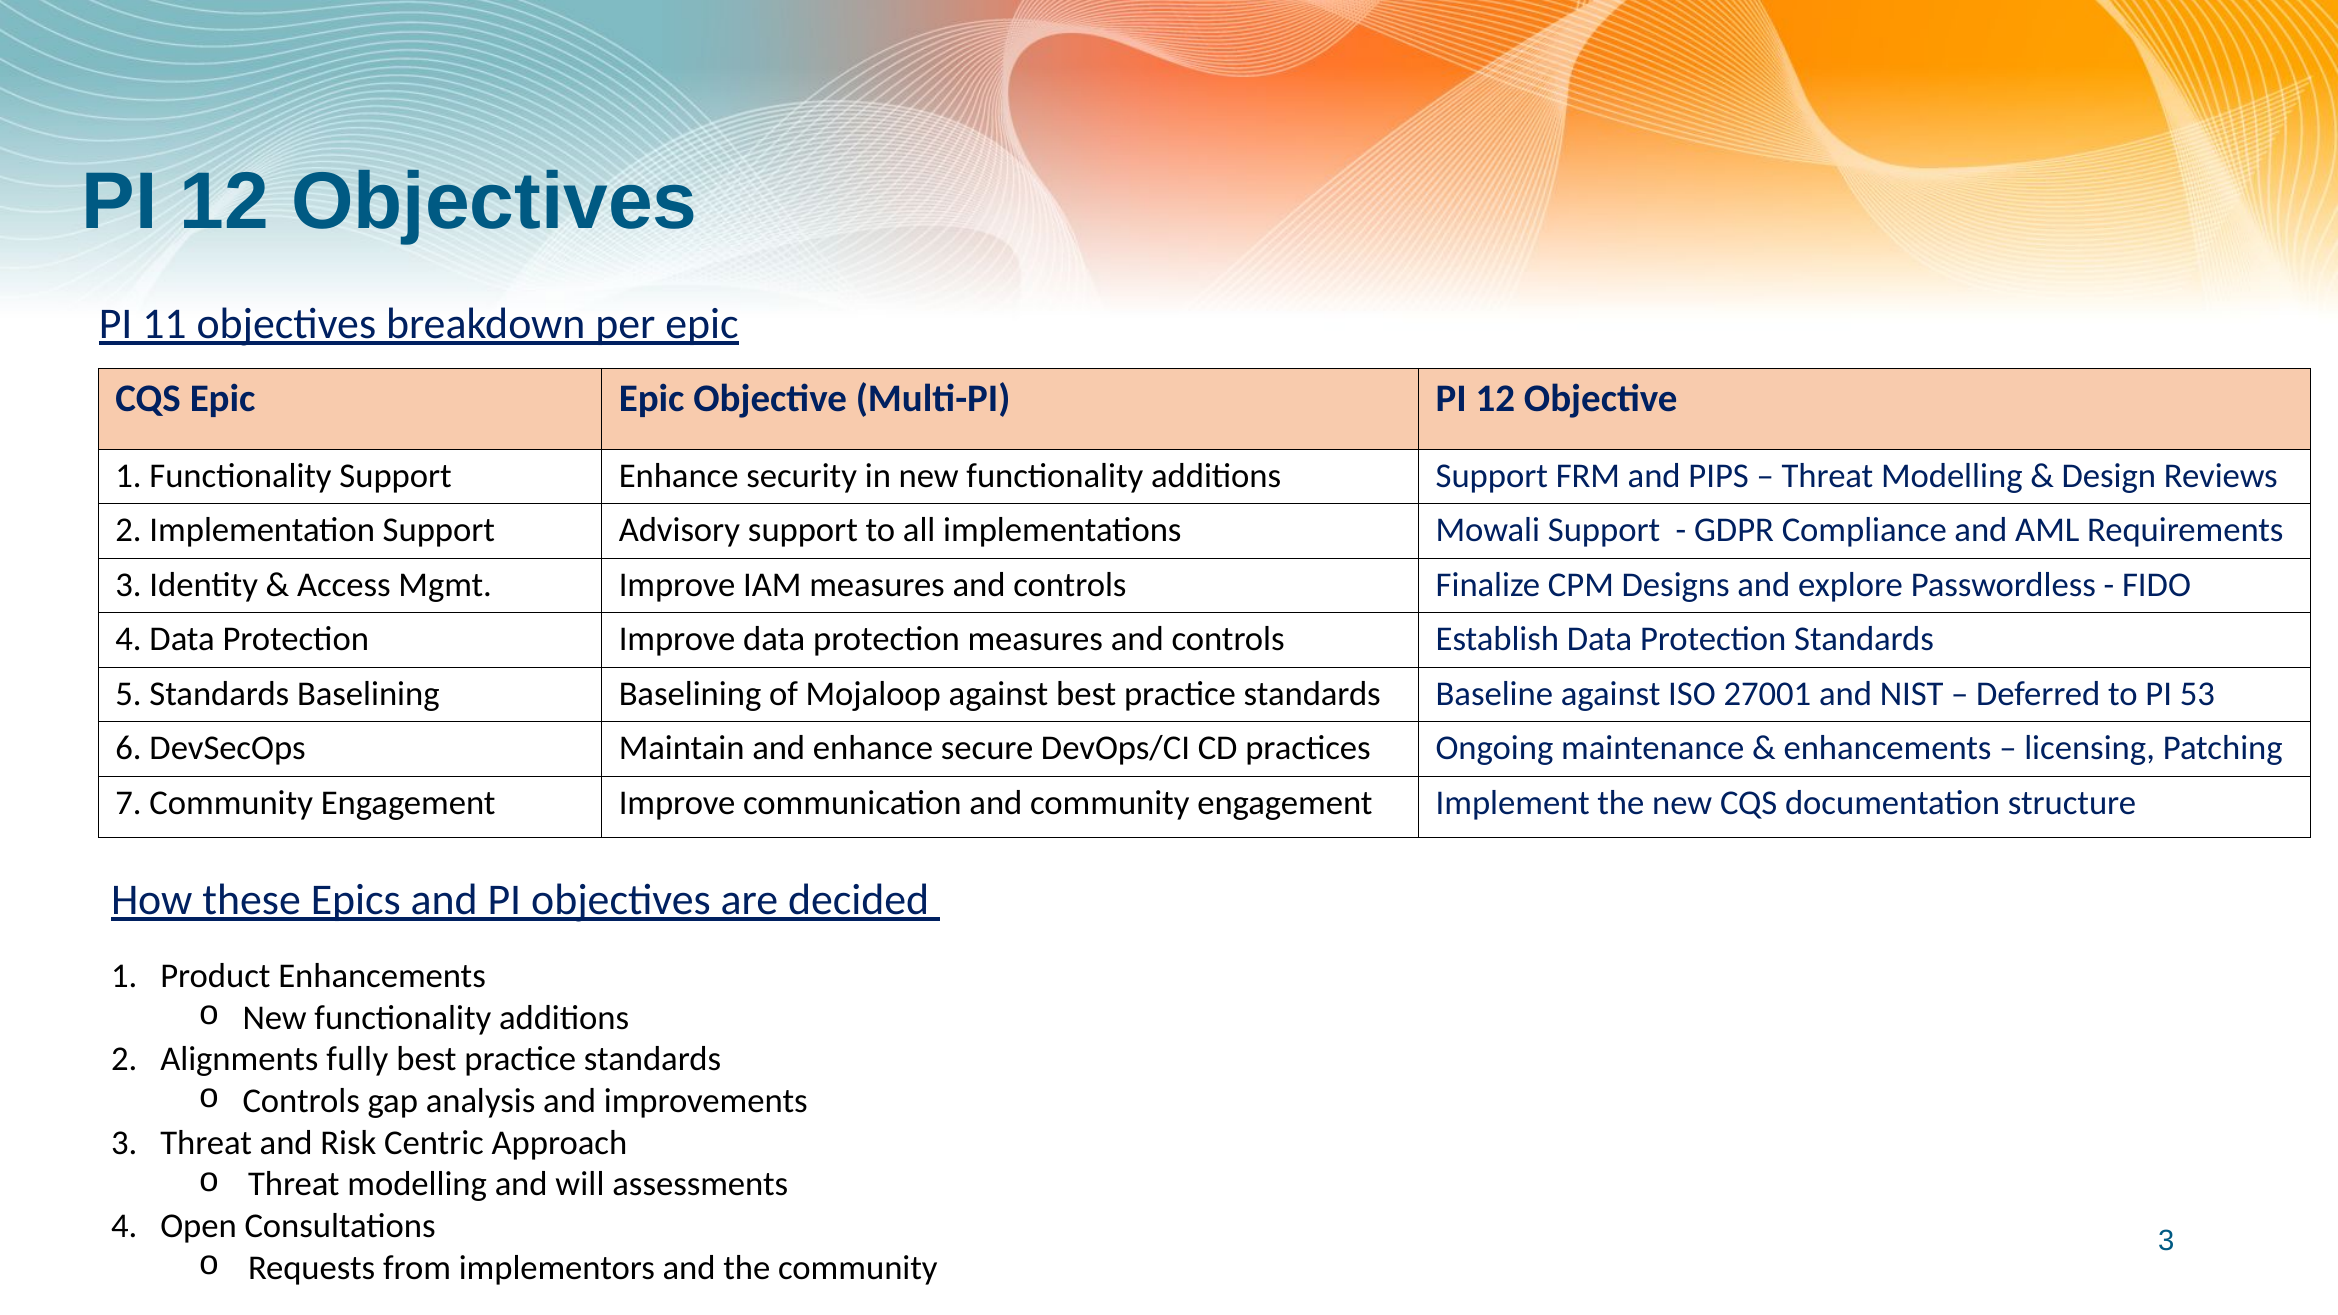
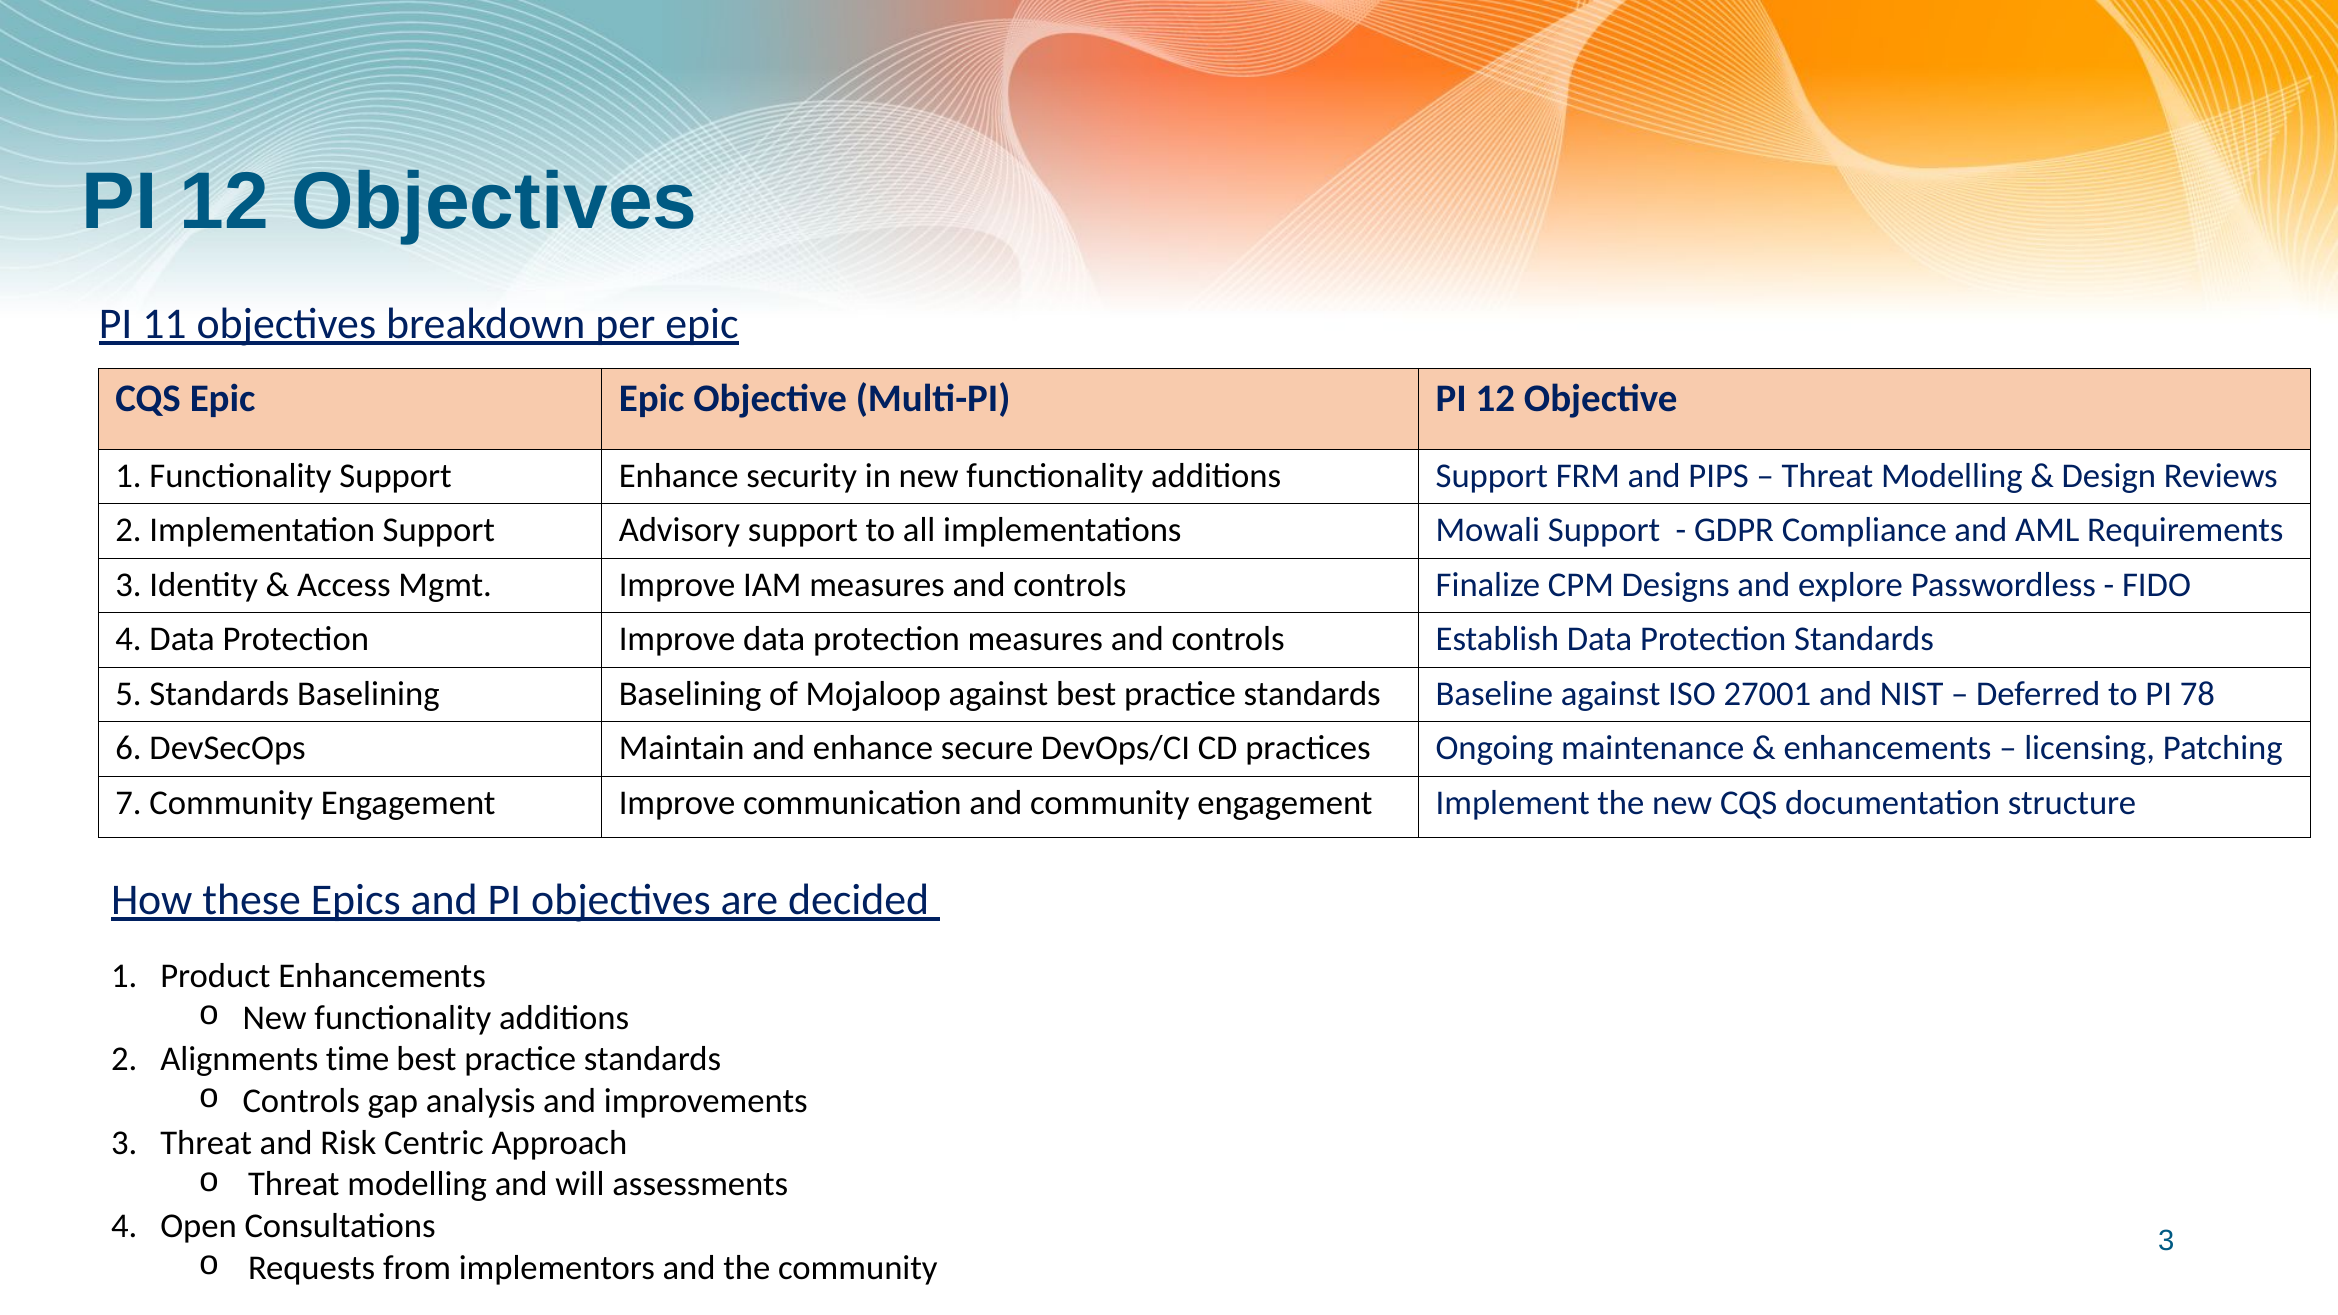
53: 53 -> 78 (2197, 694)
fully: fully -> time (358, 1059)
